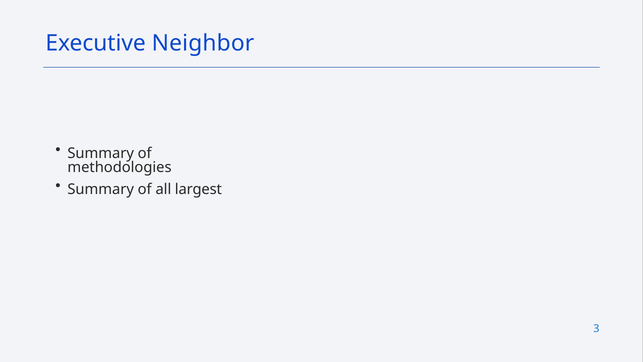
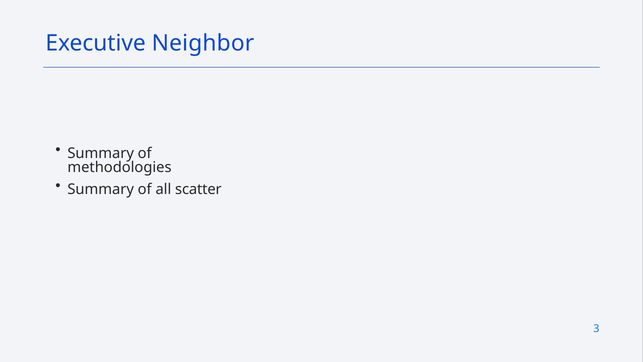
largest: largest -> scatter (198, 189)
